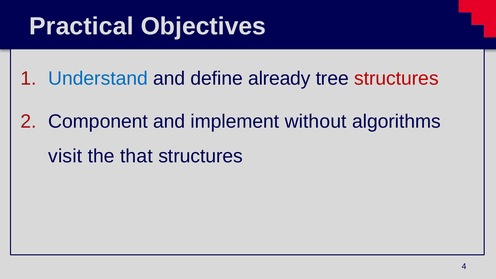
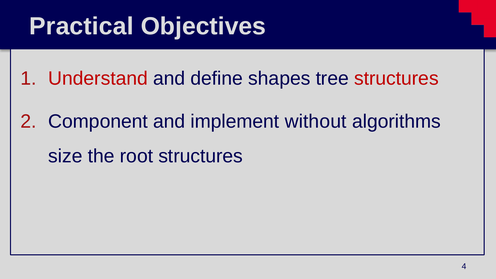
Understand colour: blue -> red (98, 78)
already: already -> shapes (279, 78)
visit: visit -> size (65, 156)
that: that -> root (136, 156)
